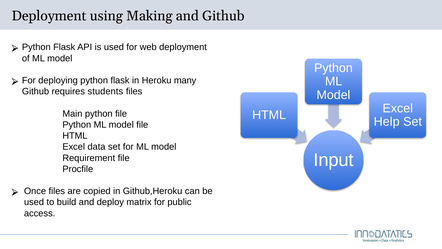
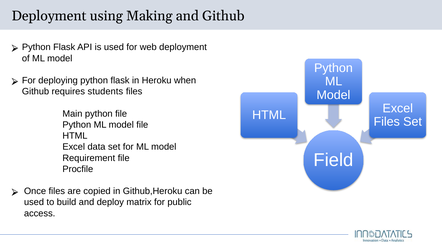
many: many -> when (185, 80)
Help: Help -> Files (387, 122)
Input: Input -> Field (333, 160)
